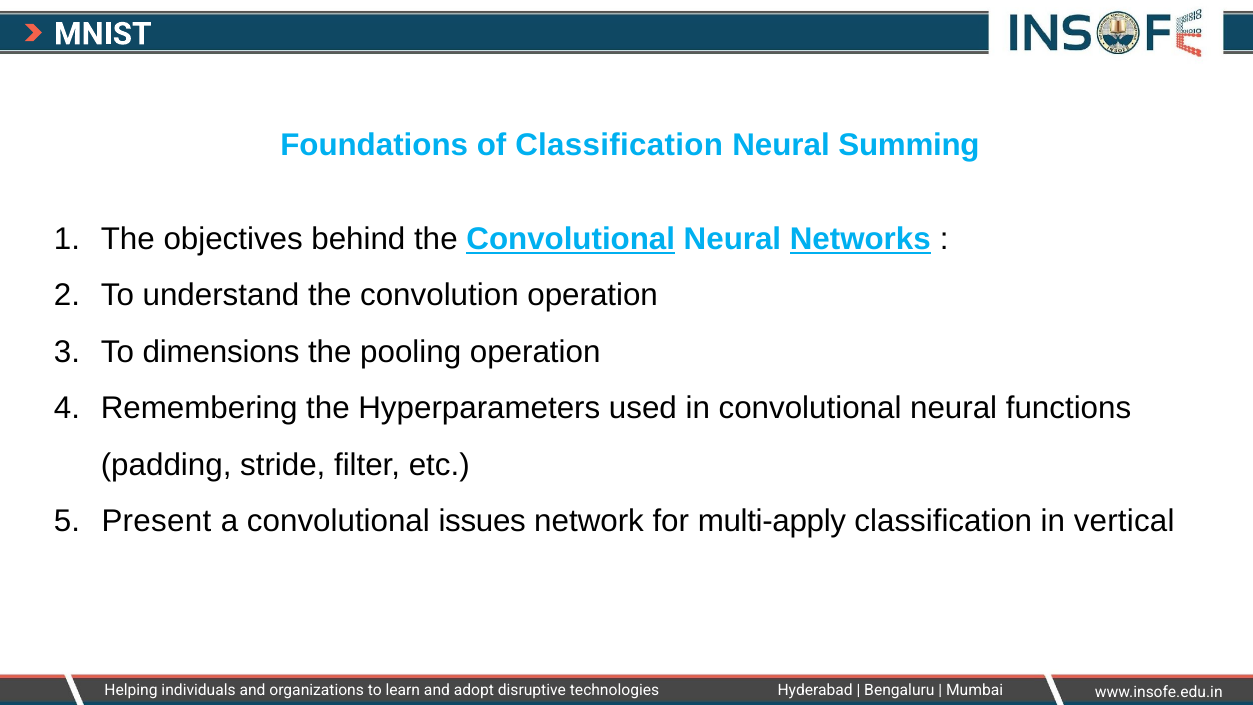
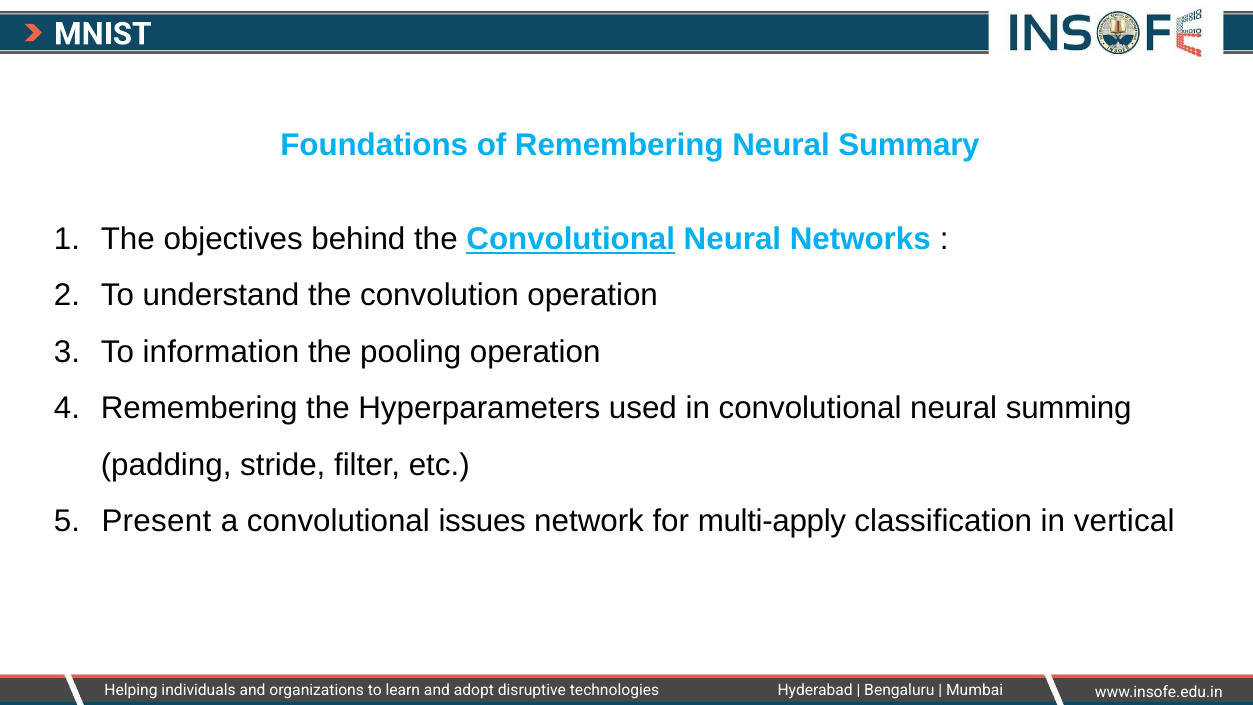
of Classification: Classification -> Remembering (619, 145)
Summing: Summing -> Summary (909, 145)
Networks underline: present -> none (860, 239)
dimensions: dimensions -> information (221, 352)
functions: functions -> summing (1069, 408)
